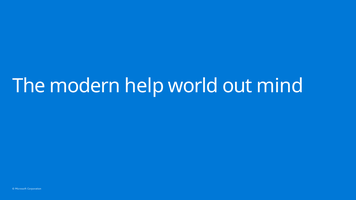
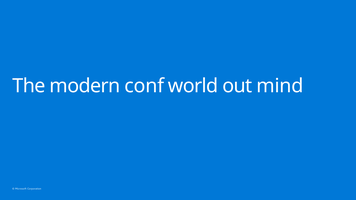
help: help -> conf (144, 86)
